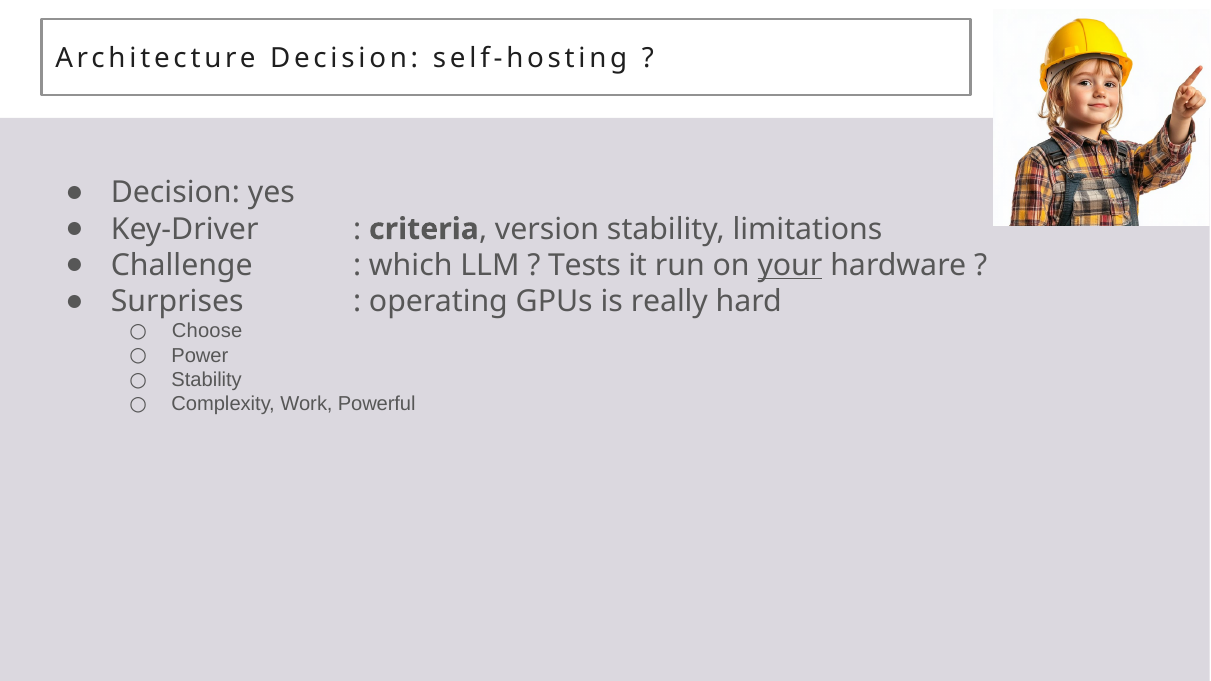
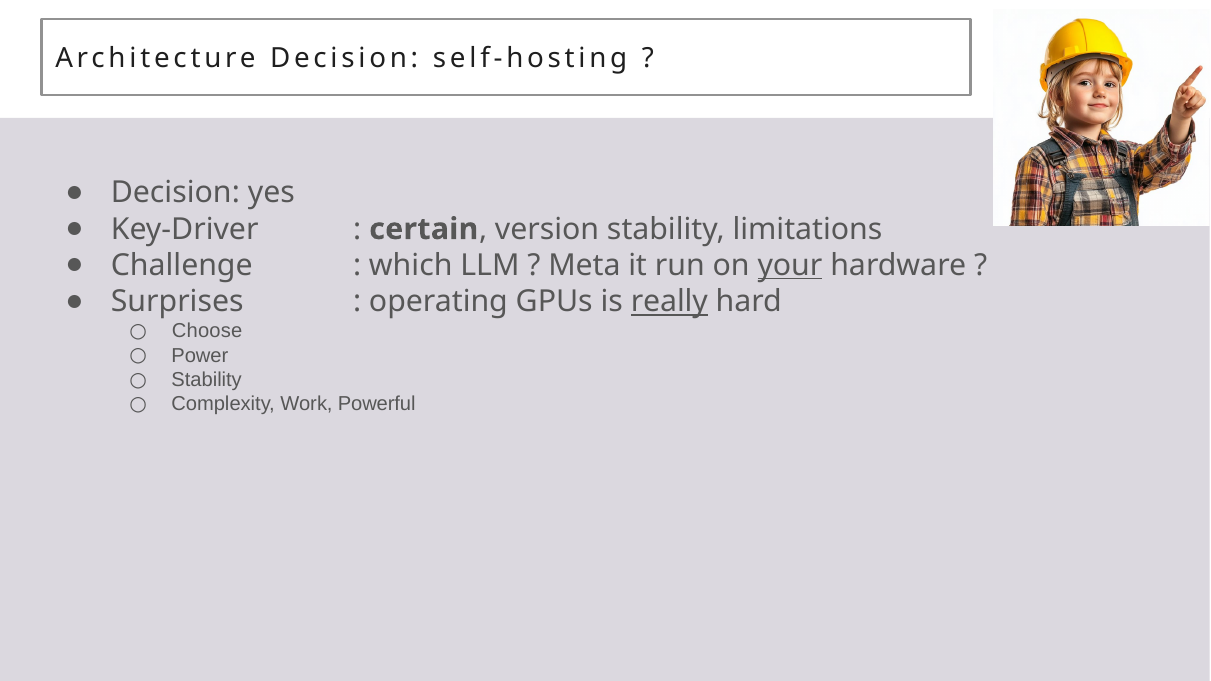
criteria: criteria -> certain (424, 229)
Tests: Tests -> Meta (584, 265)
really underline: none -> present (669, 302)
